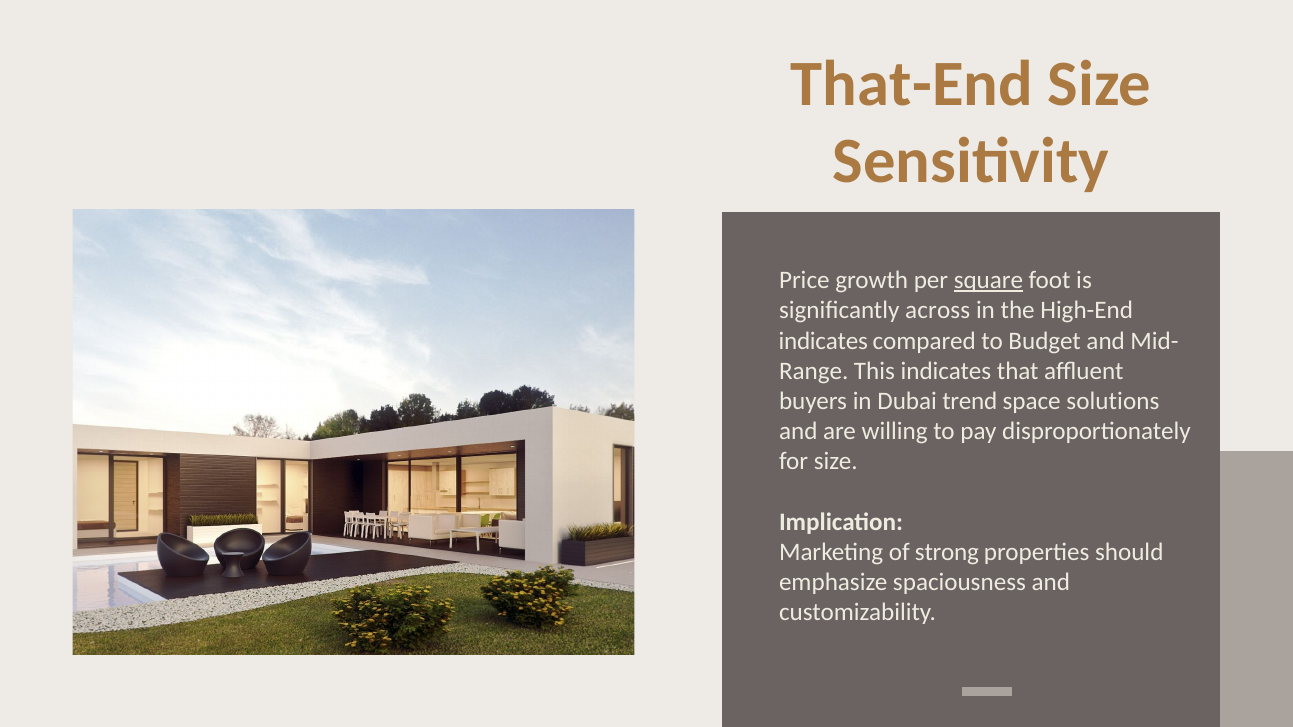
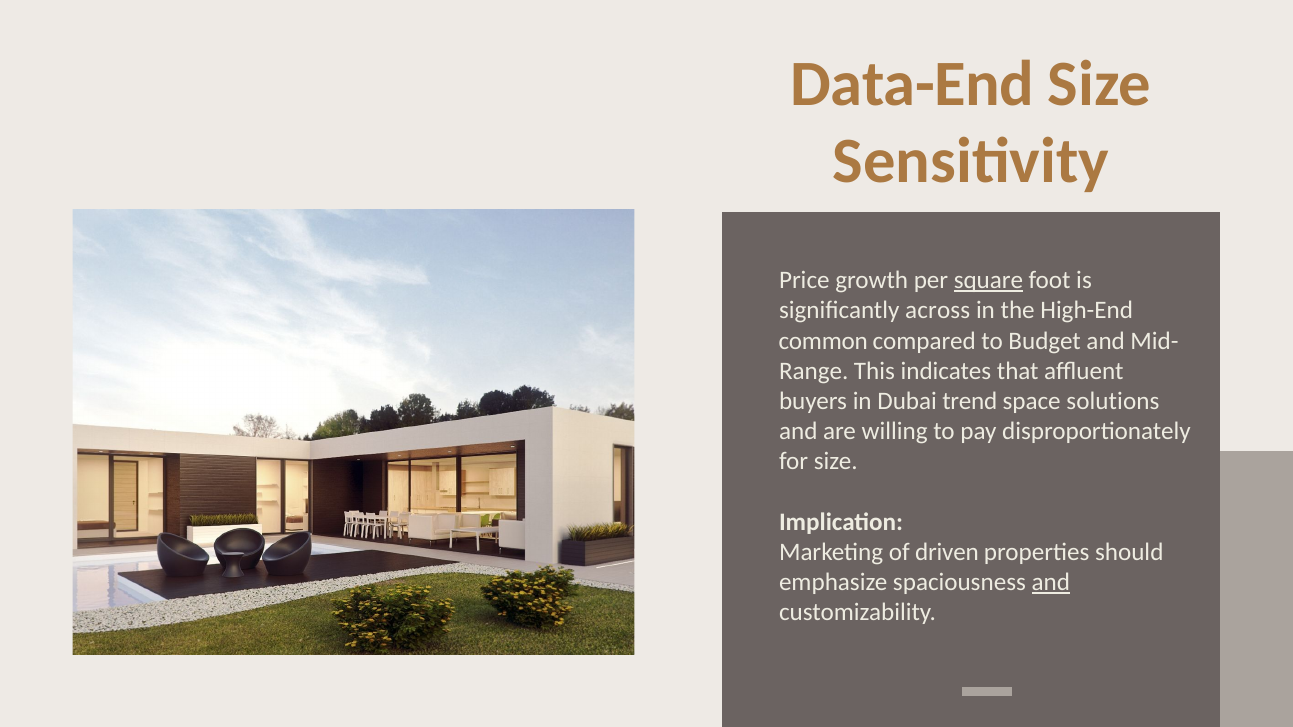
That-End: That-End -> Data-End (912, 84)
indicates: indicates -> common (823, 341)
strong: strong -> driven (947, 552)
and underline: none -> present (1051, 582)
